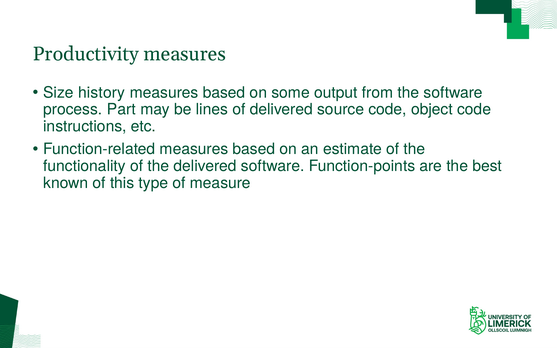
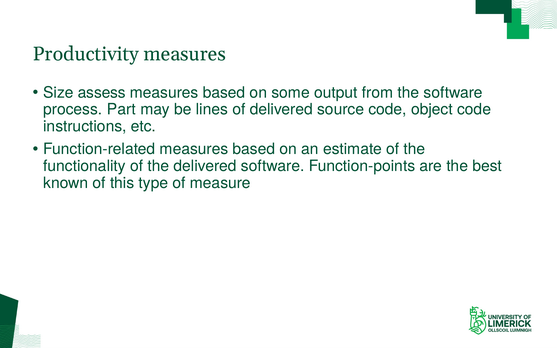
history: history -> assess (102, 93)
